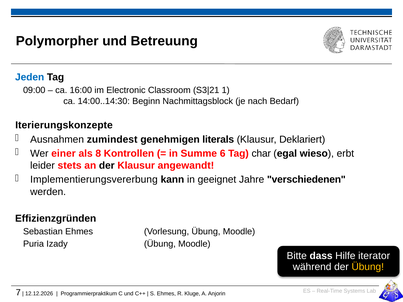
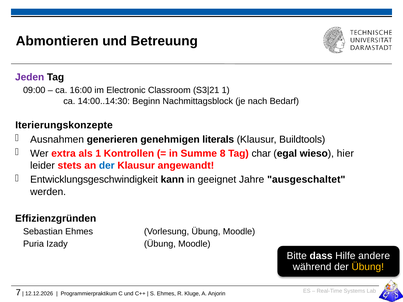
Polymorpher: Polymorpher -> Abmontieren (57, 41)
Jeden colour: blue -> purple (30, 77)
zumindest: zumindest -> generieren (112, 140)
Deklariert: Deklariert -> Buildtools (302, 140)
einer: einer -> extra (64, 154)
als 8: 8 -> 1 (98, 154)
6: 6 -> 8 (223, 154)
erbt: erbt -> hier (345, 154)
der colour: black -> blue (107, 166)
Implementierungsvererbung: Implementierungsvererbung -> Entwicklungsgeschwindigkeit (94, 180)
verschiedenen: verschiedenen -> ausgeschaltet (306, 180)
iterator: iterator -> andere (374, 256)
